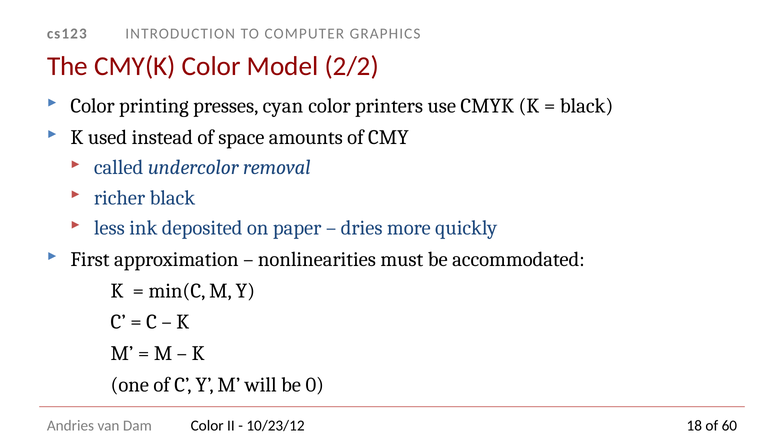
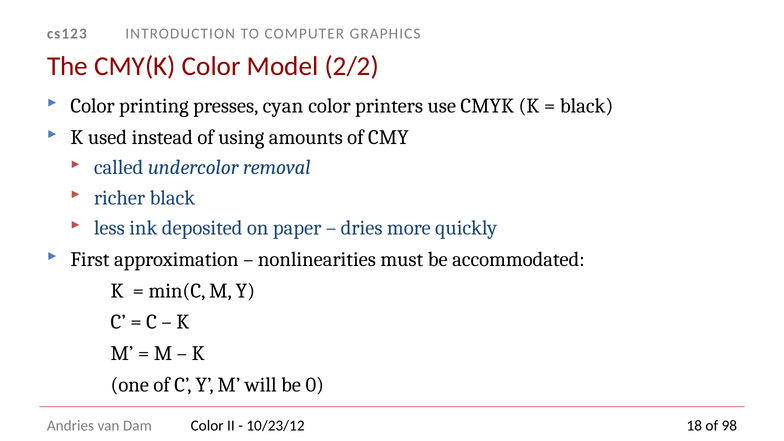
space: space -> using (241, 137)
60: 60 -> 98 (729, 426)
